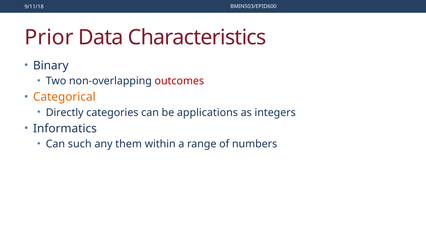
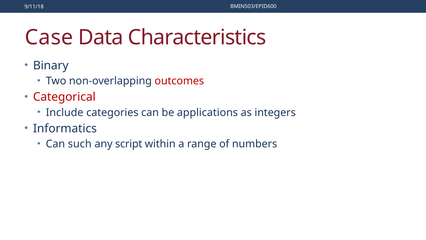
Prior: Prior -> Case (49, 37)
Categorical colour: orange -> red (64, 97)
Directly: Directly -> Include (65, 112)
them: them -> script (129, 144)
